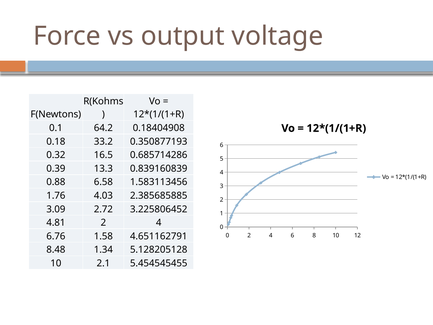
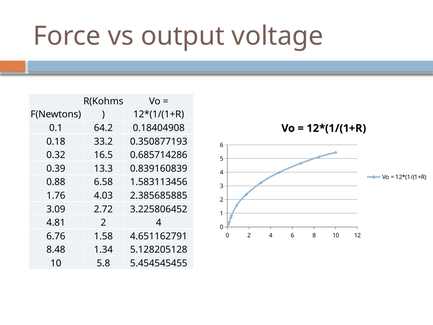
2.1: 2.1 -> 5.8 (103, 263)
